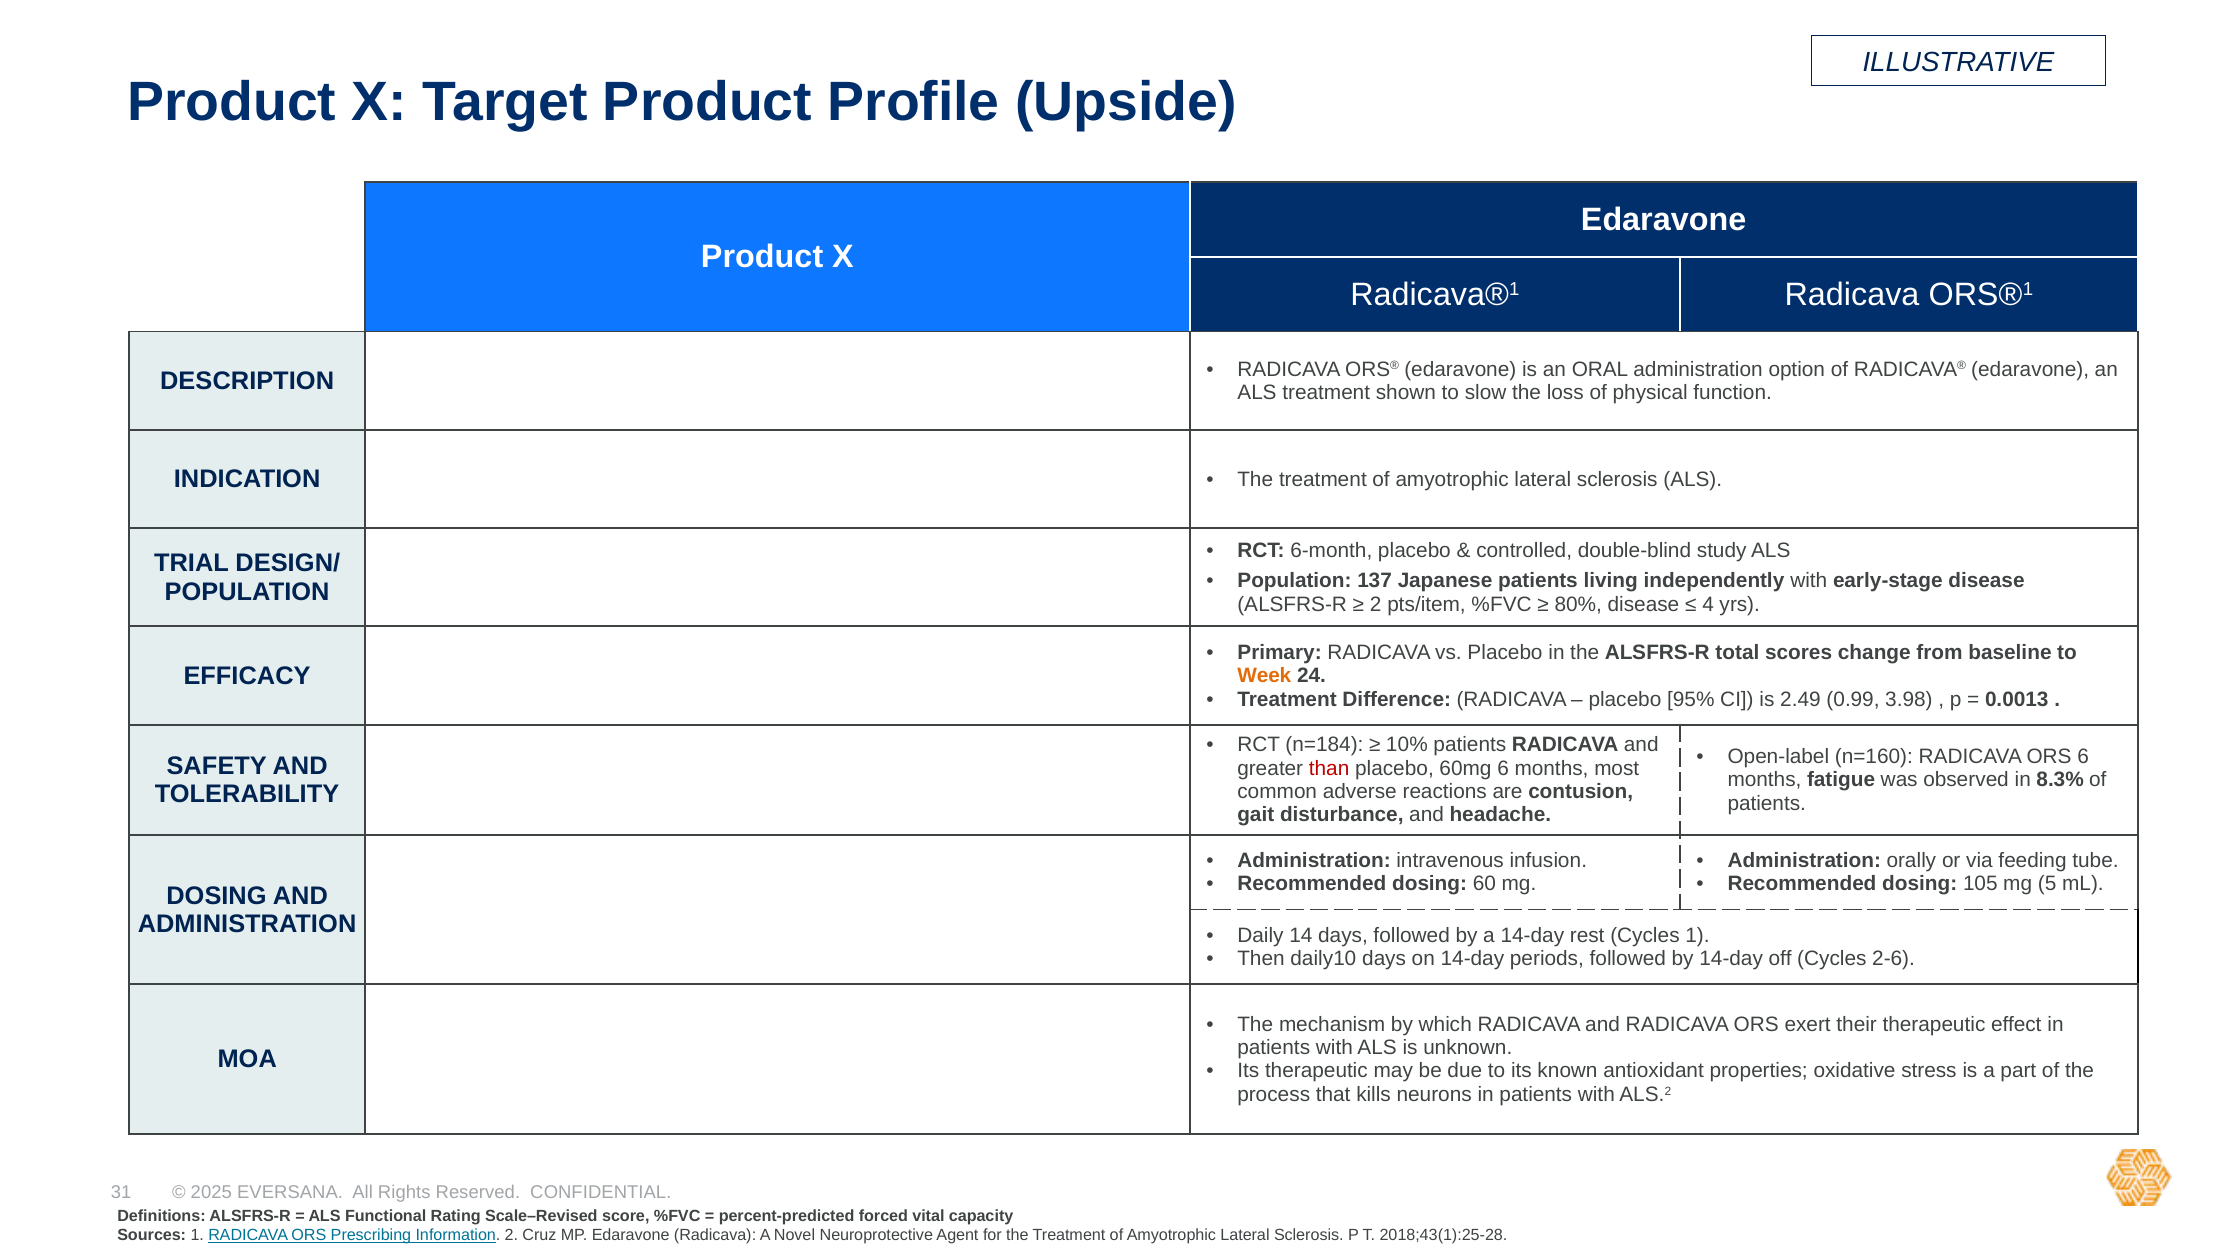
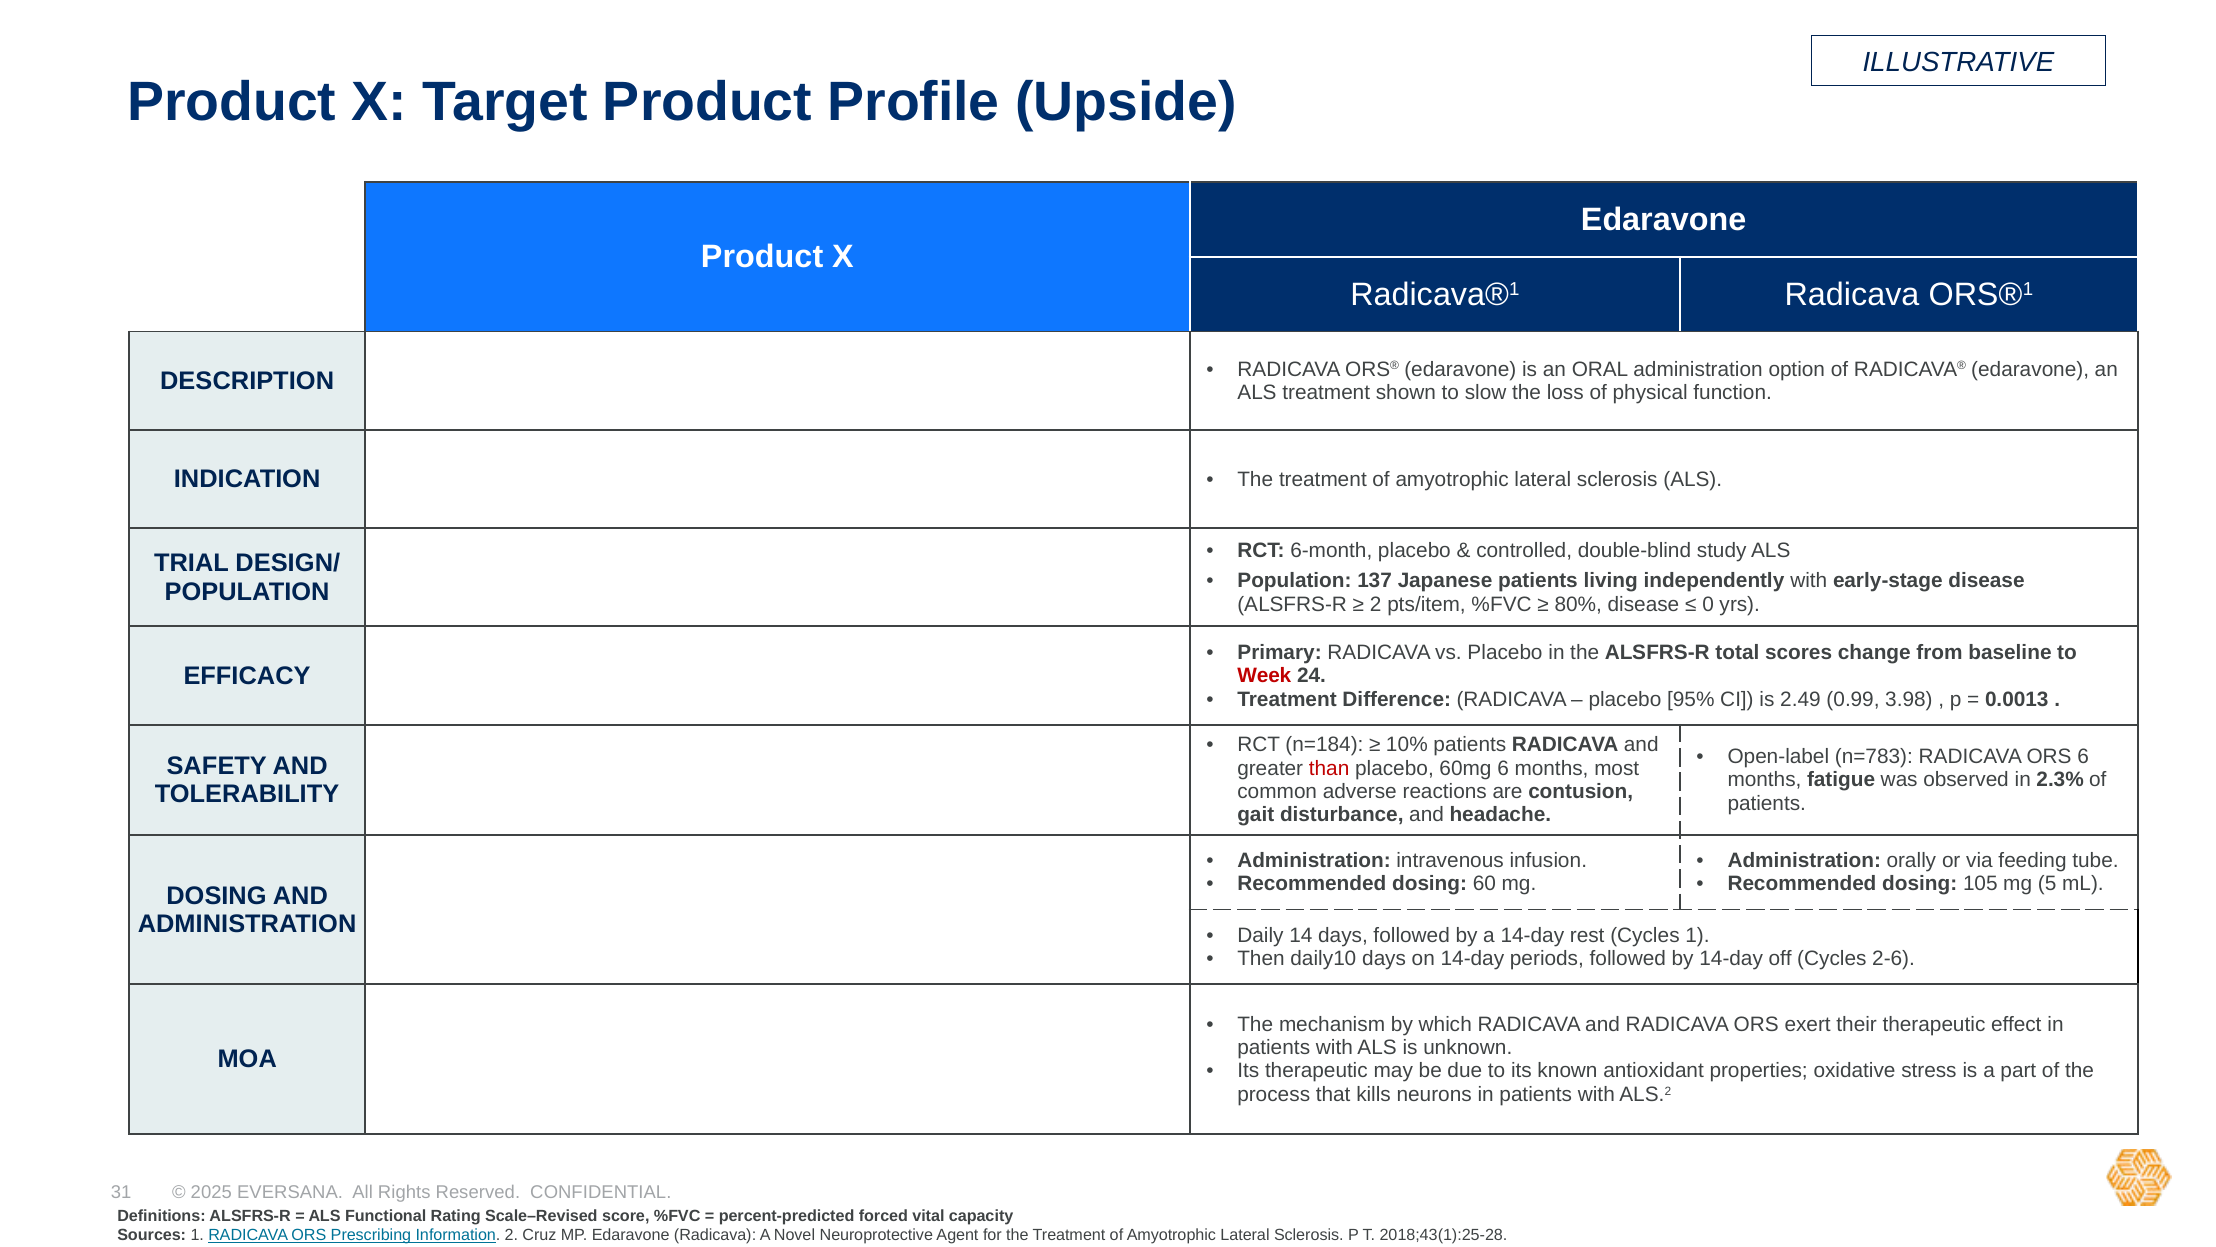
4: 4 -> 0 (1708, 604)
Week colour: orange -> red (1264, 676)
n=160: n=160 -> n=783 (1874, 756)
8.3%: 8.3% -> 2.3% (2060, 780)
